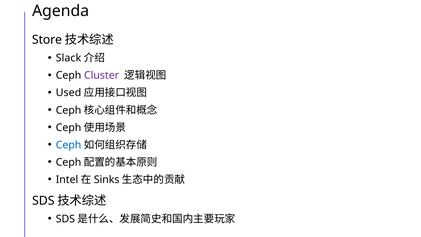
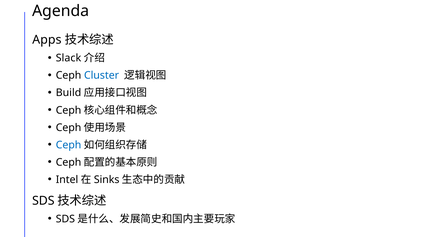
Store: Store -> Apps (47, 40)
Cluster colour: purple -> blue (102, 75)
Used: Used -> Build (69, 93)
